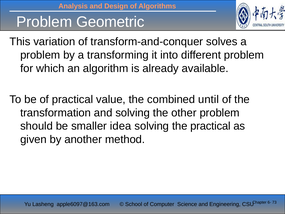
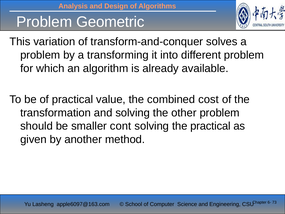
until: until -> cost (209, 99)
idea: idea -> cont (121, 126)
